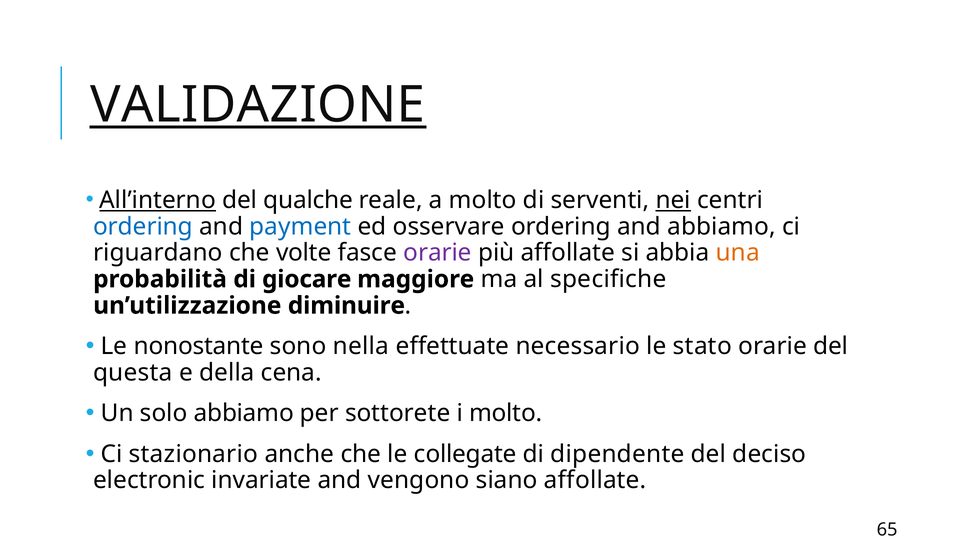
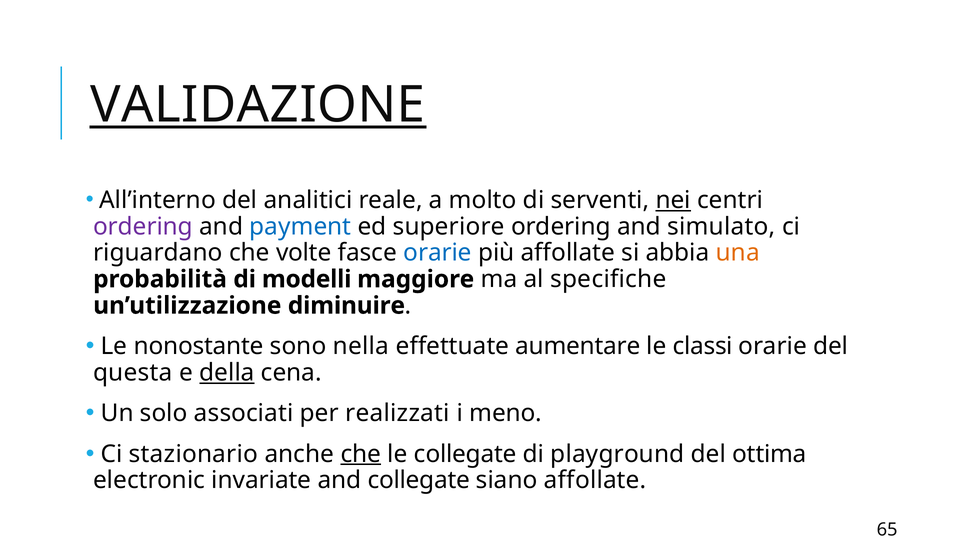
All’interno underline: present -> none (158, 200)
qualche: qualche -> analitici (308, 200)
ordering colour: blue -> purple (143, 227)
osservare: osservare -> superiore (449, 227)
and abbiamo: abbiamo -> simulato (721, 227)
orarie colour: purple -> blue (438, 253)
giocare: giocare -> modelli (307, 279)
necessario: necessario -> aumentare (578, 346)
stato: stato -> classi (703, 346)
della underline: none -> present (227, 373)
solo abbiamo: abbiamo -> associati (244, 413)
sottorete: sottorete -> realizzati (398, 413)
i molto: molto -> meno (506, 413)
che underline: none -> present (361, 454)
dipendente: dipendente -> playground (618, 454)
deciso: deciso -> ottima (769, 454)
and vengono: vengono -> collegate (419, 480)
